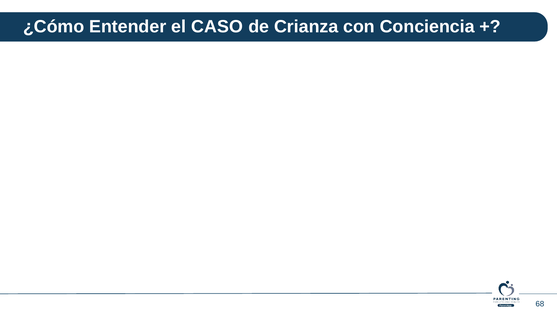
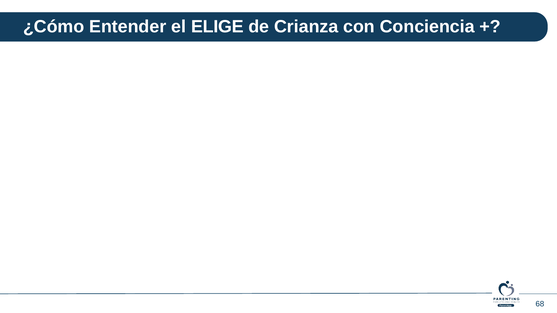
CASO: CASO -> ELIGE (217, 27)
